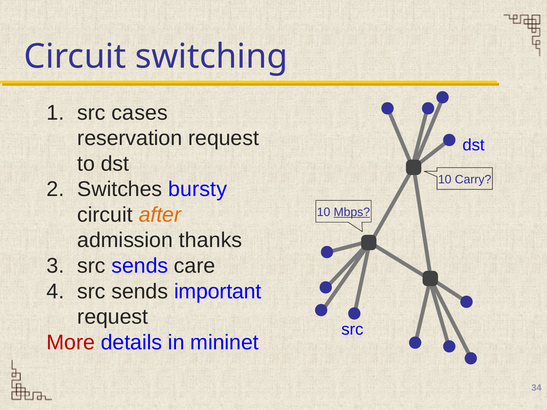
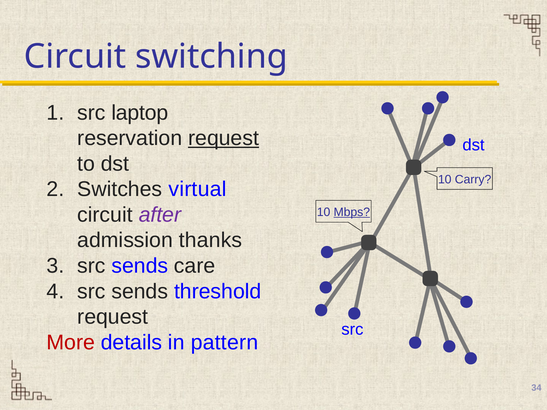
cases: cases -> laptop (140, 113)
request underline: none -> present (224, 138)
bursty: bursty -> virtual (198, 189)
after colour: orange -> purple (160, 215)
important: important -> threshold (218, 292)
mininet: mininet -> pattern (224, 343)
